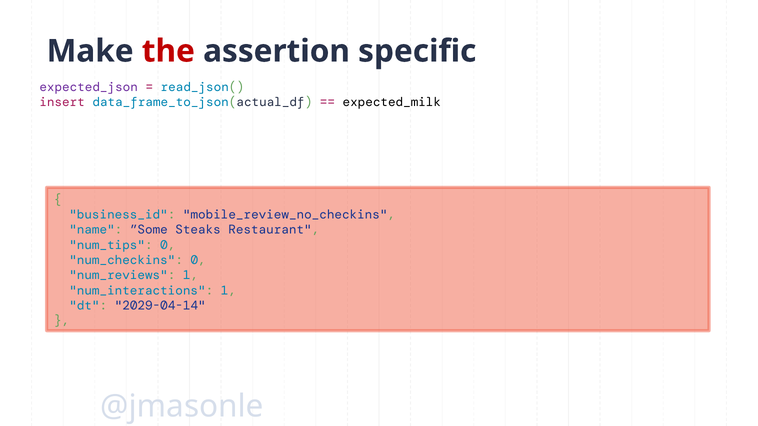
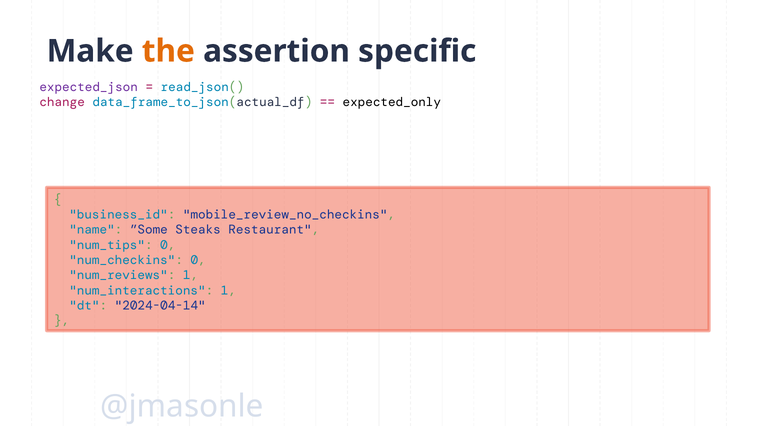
the colour: red -> orange (168, 51)
insert: insert -> change (62, 102)
expected_milk: expected_milk -> expected_only (392, 102)
2029-04-14: 2029-04-14 -> 2024-04-14 (160, 306)
